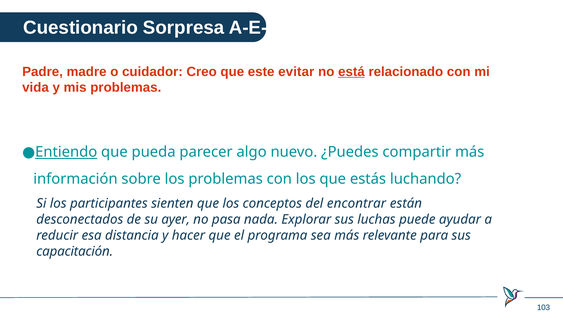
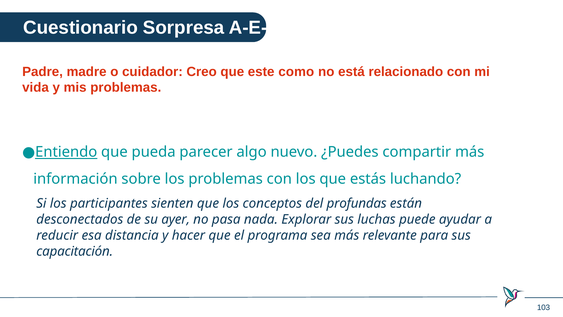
evitar: evitar -> como (296, 72)
está underline: present -> none (351, 72)
encontrar: encontrar -> profundas (357, 203)
